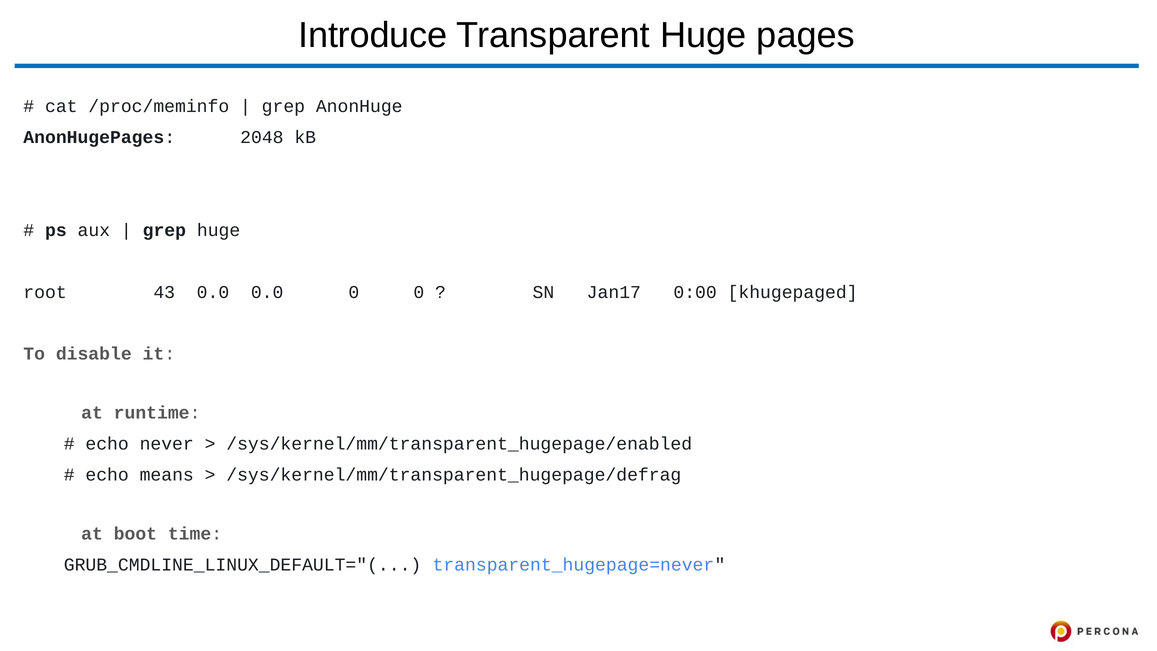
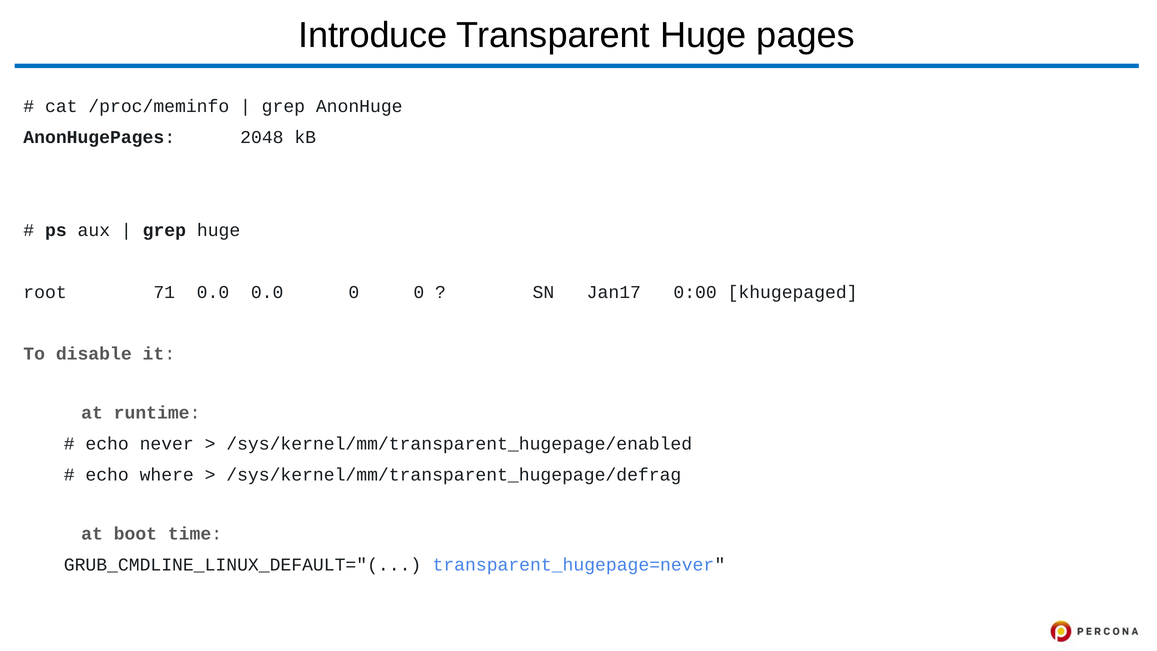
43: 43 -> 71 (164, 292)
means: means -> where (167, 475)
